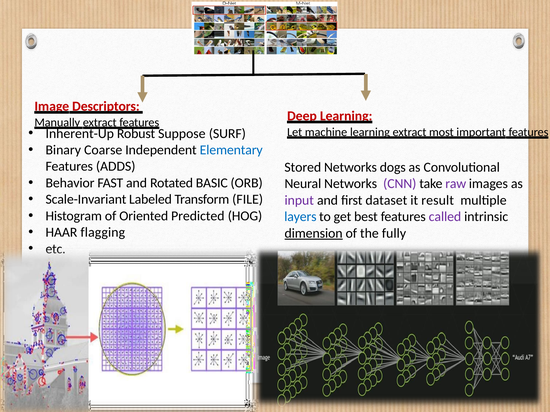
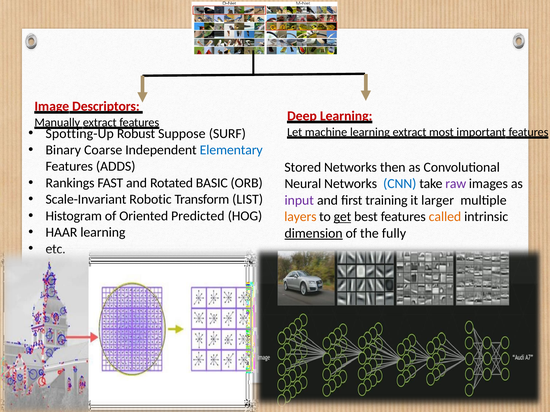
Inherent-Up: Inherent-Up -> Spotting-Up (80, 134)
dogs: dogs -> then (393, 168)
Behavior: Behavior -> Rankings (70, 183)
CNN colour: purple -> blue (400, 184)
Labeled: Labeled -> Robotic (150, 200)
FILE: FILE -> LIST (248, 200)
dataset: dataset -> training (386, 201)
result: result -> larger (438, 201)
layers colour: blue -> orange (300, 217)
get underline: none -> present (342, 217)
called colour: purple -> orange (445, 217)
HAAR flagging: flagging -> learning (103, 233)
